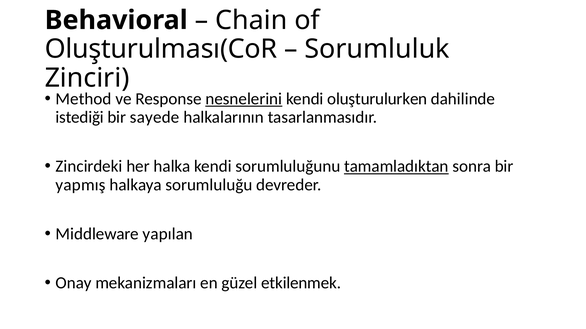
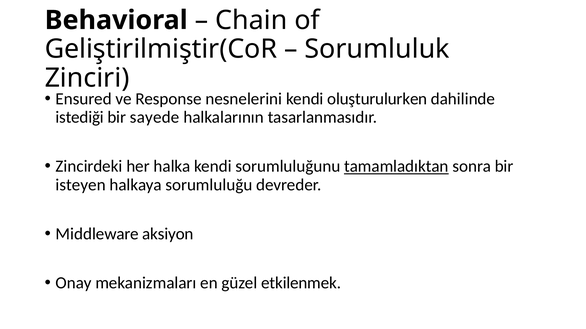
Oluşturulması(CoR: Oluşturulması(CoR -> Geliştirilmiştir(CoR (161, 49)
Method: Method -> Ensured (84, 99)
nesnelerini underline: present -> none (244, 99)
yapmış: yapmış -> isteyen (81, 185)
yapılan: yapılan -> aksiyon (168, 234)
